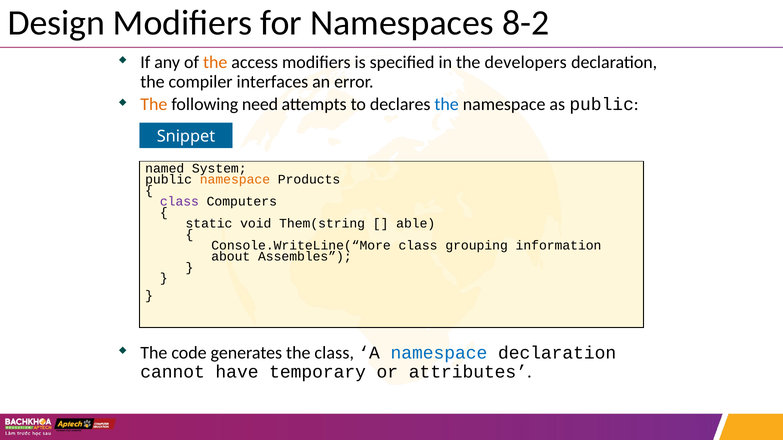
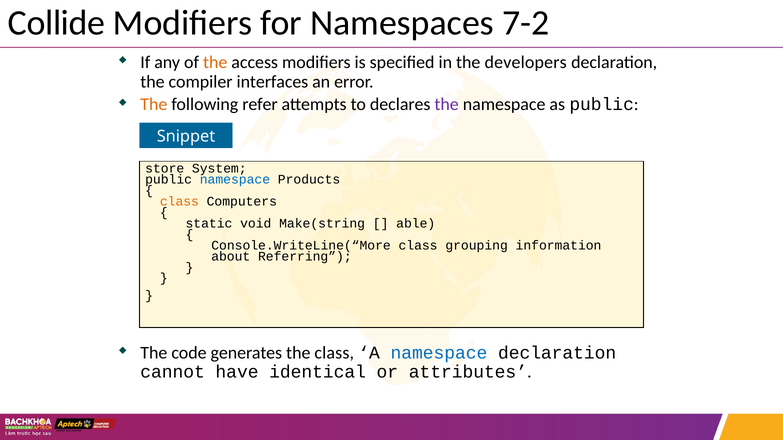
Design: Design -> Collide (56, 23)
8-2: 8-2 -> 7-2 (526, 23)
need: need -> refer (260, 105)
the colour: blue -> purple (447, 105)
named: named -> store (165, 169)
namespace colour: orange -> blue (235, 180)
class colour: purple -> orange (179, 202)
Them(string: Them(string -> Make(string (322, 224)
Assembles: Assembles -> Referring (305, 257)
temporary: temporary -> identical (318, 372)
